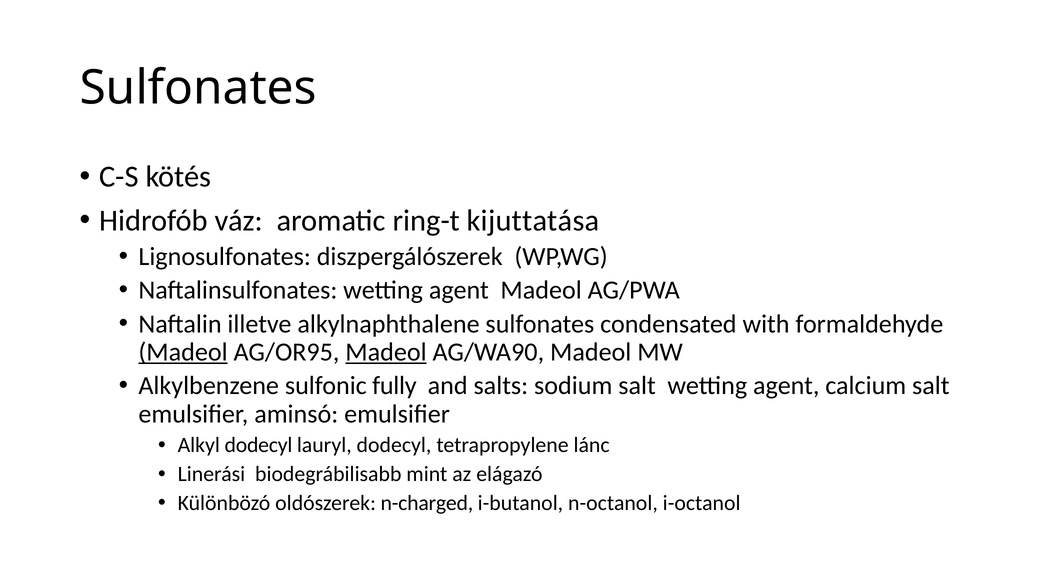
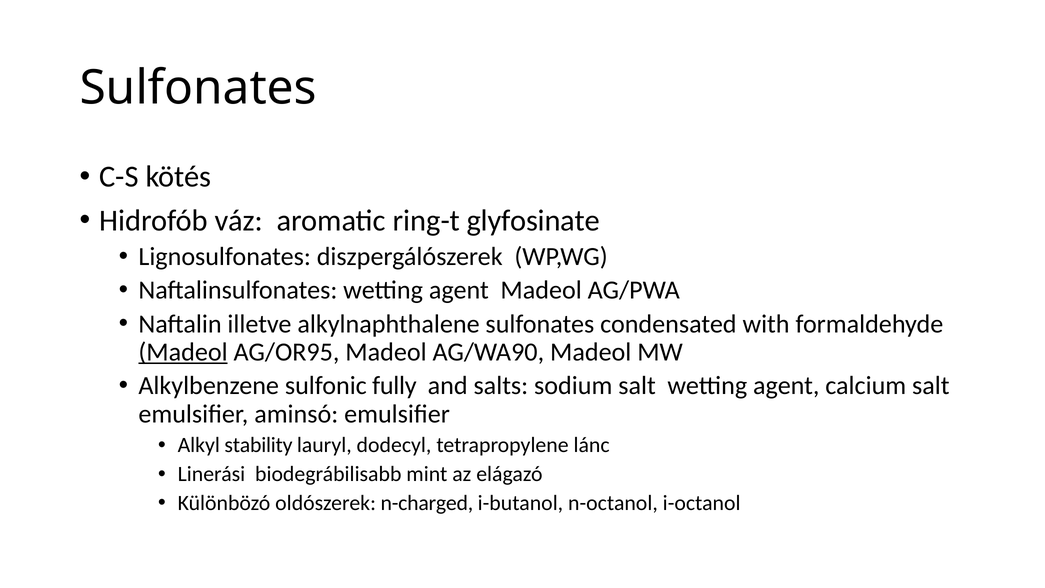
kijuttatása: kijuttatása -> glyfosinate (533, 220)
Madeol underline: present -> none (386, 352)
Alkyl dodecyl: dodecyl -> stability (258, 445)
